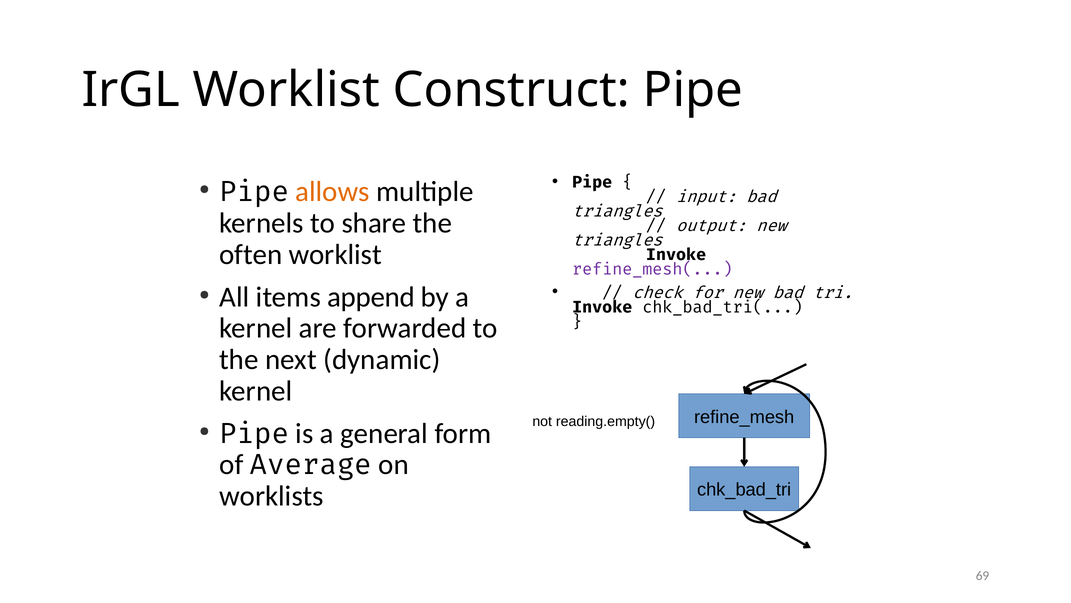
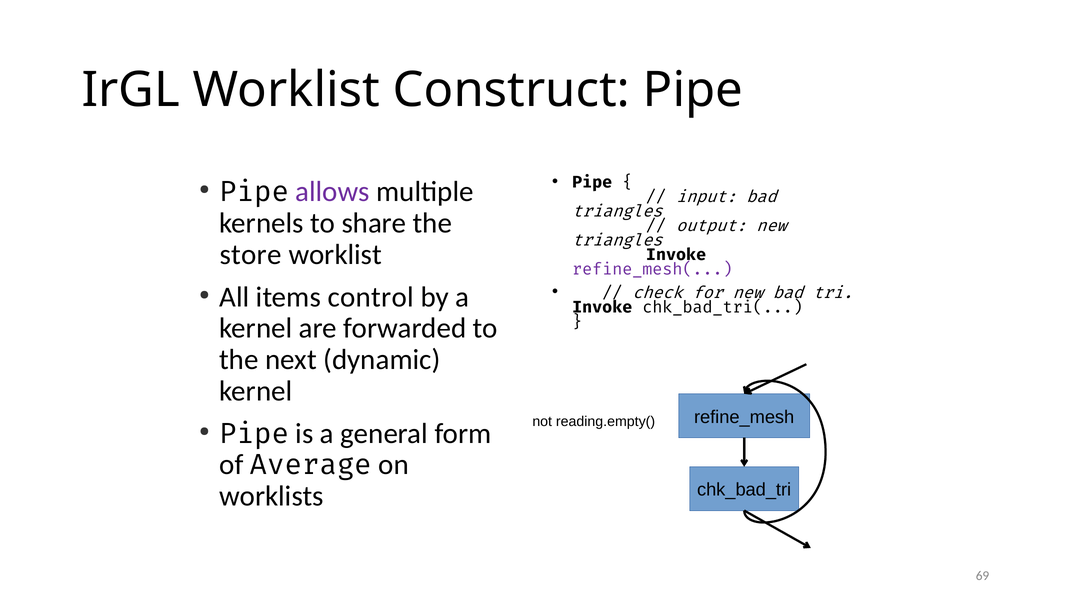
allows colour: orange -> purple (333, 192)
often: often -> store (251, 254)
append: append -> control (371, 297)
